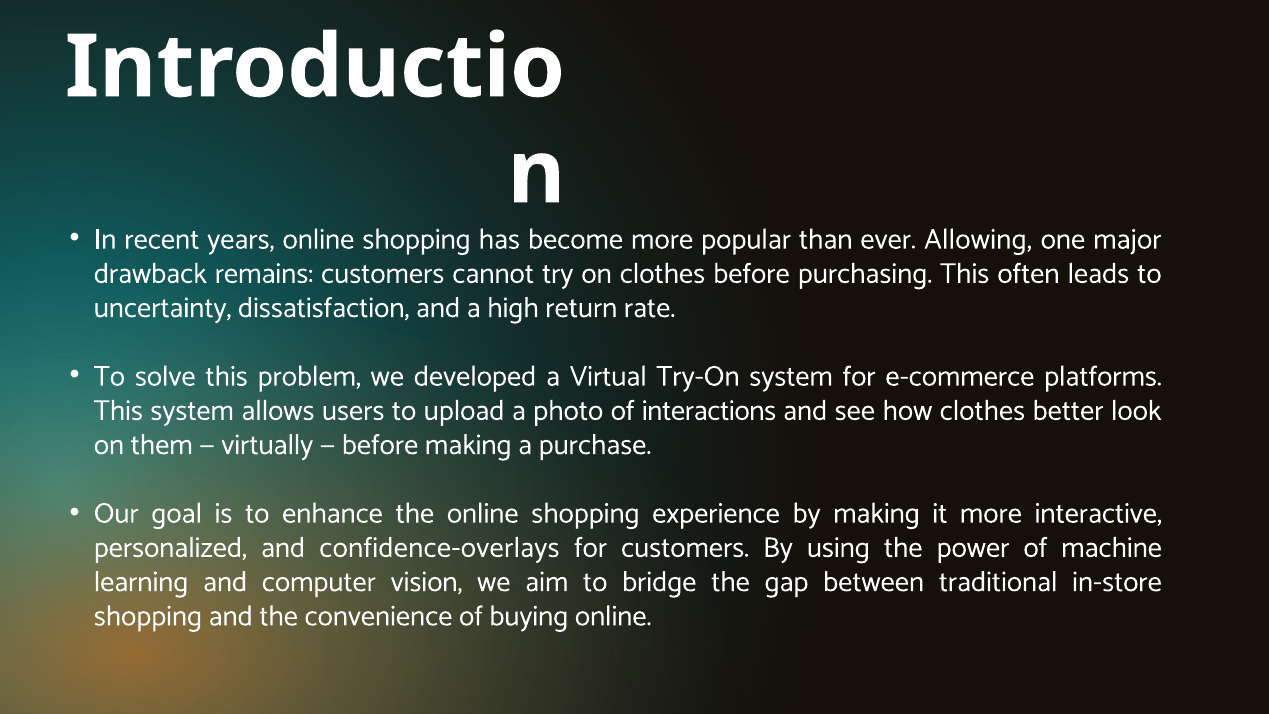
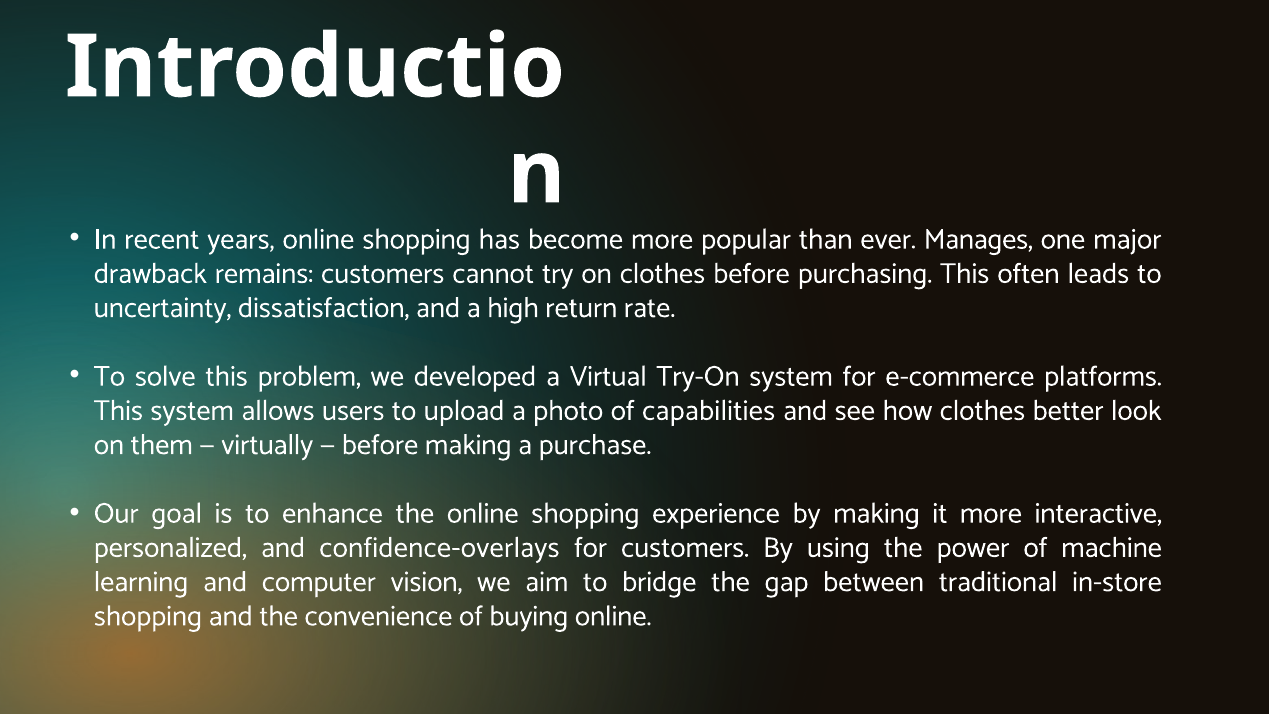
Allowing: Allowing -> Manages (978, 239)
interactions: interactions -> capabilities (709, 410)
